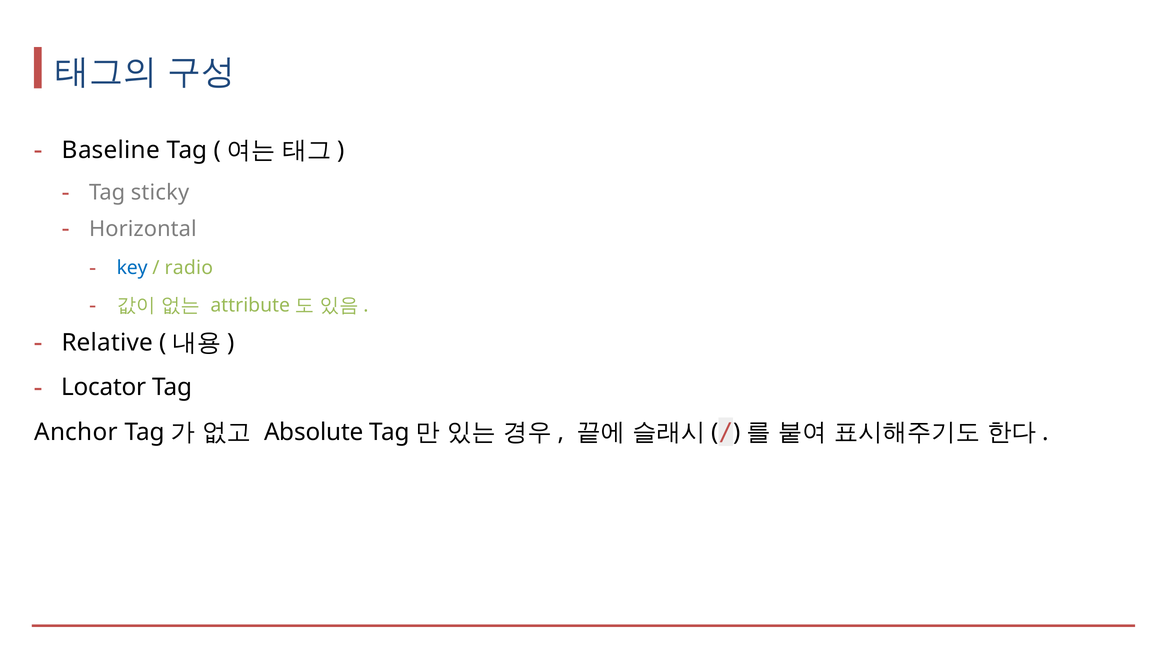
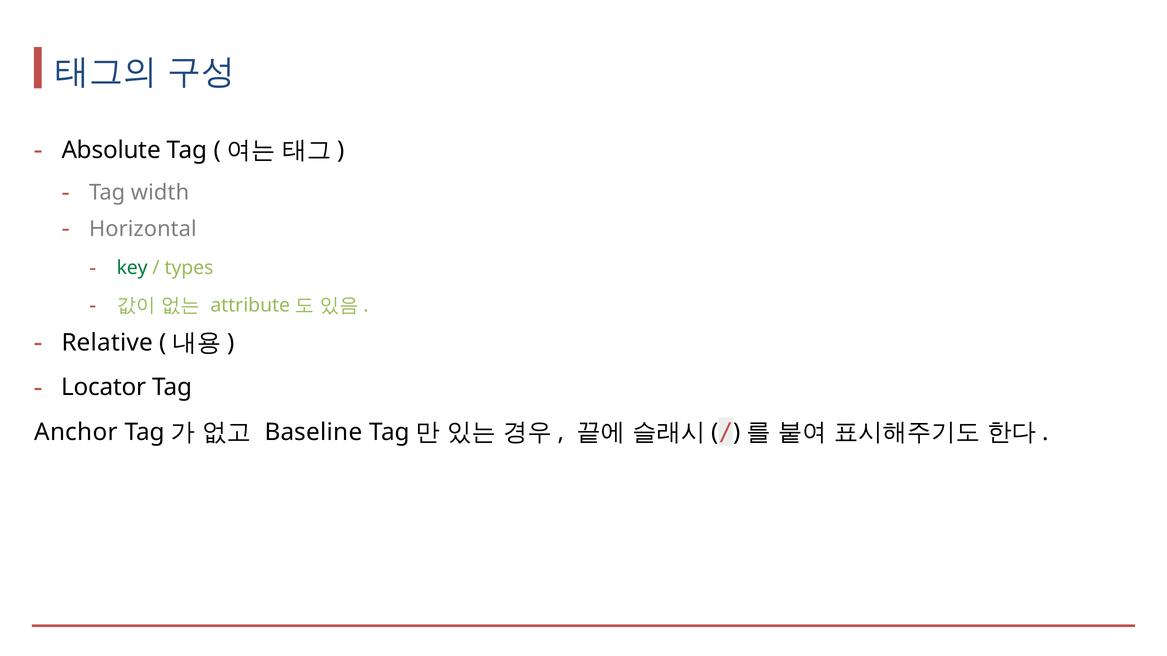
Baseline: Baseline -> Absolute (111, 150)
sticky: sticky -> width (160, 193)
key colour: blue -> green (132, 268)
radio: radio -> types (189, 268)
Absolute: Absolute -> Baseline (313, 432)
